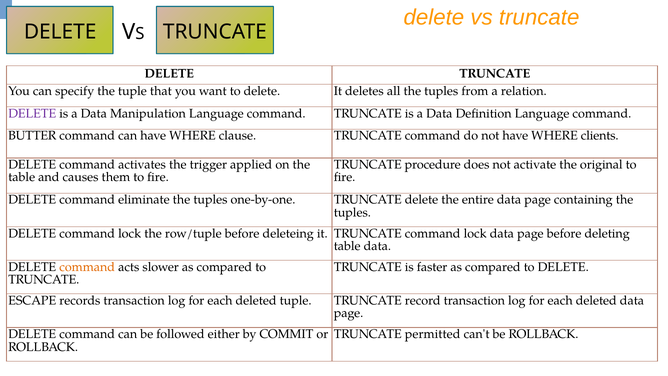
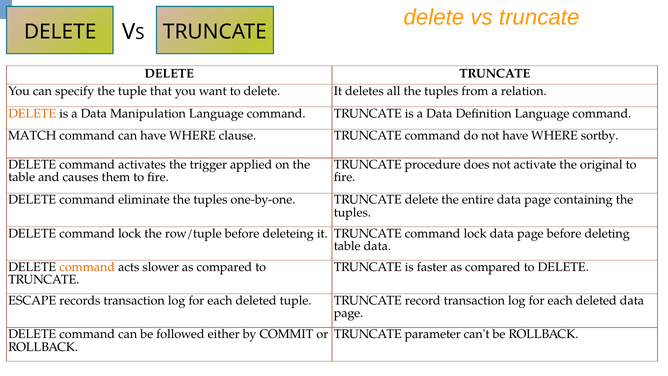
DELETE colour: purple -> orange (32, 113)
BUTTER: BUTTER -> MATCH (32, 136)
clients: clients -> sortby (600, 136)
permitted: permitted -> parameter (433, 334)
